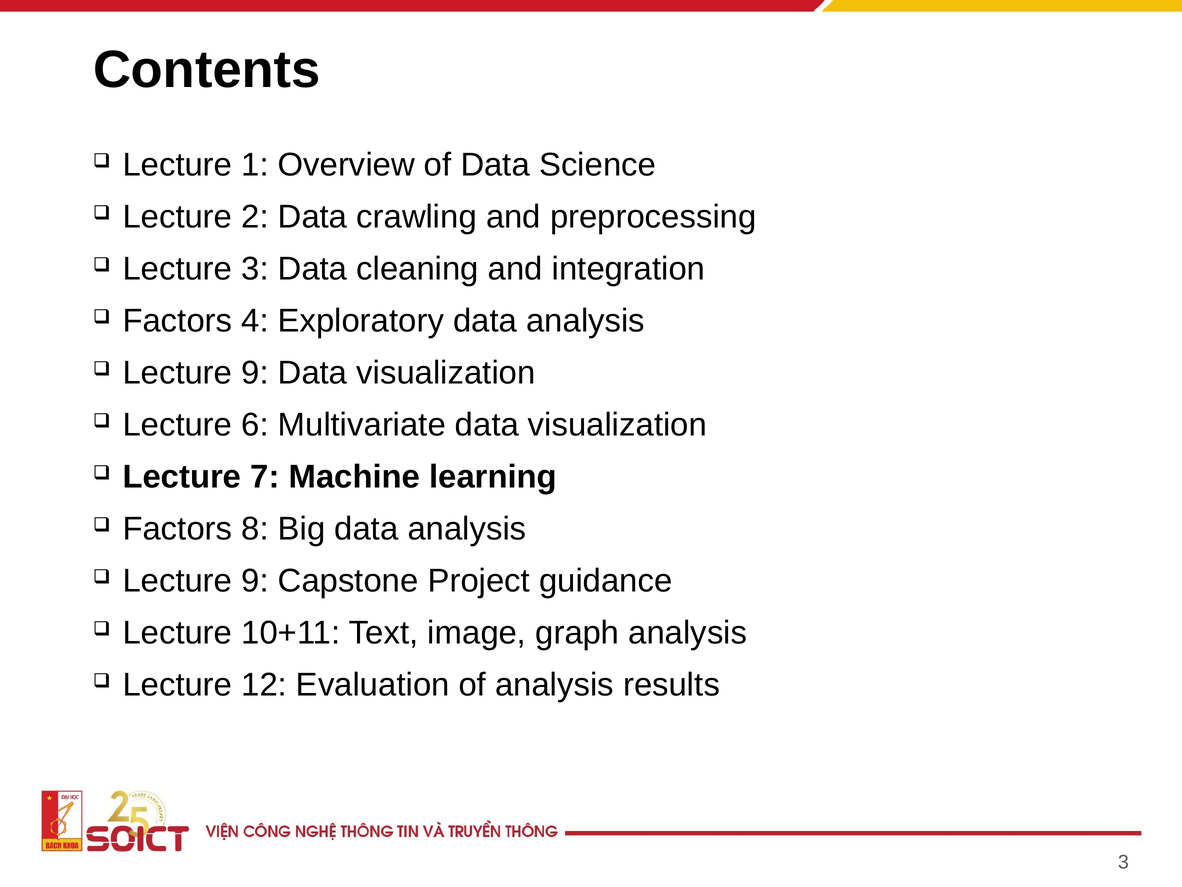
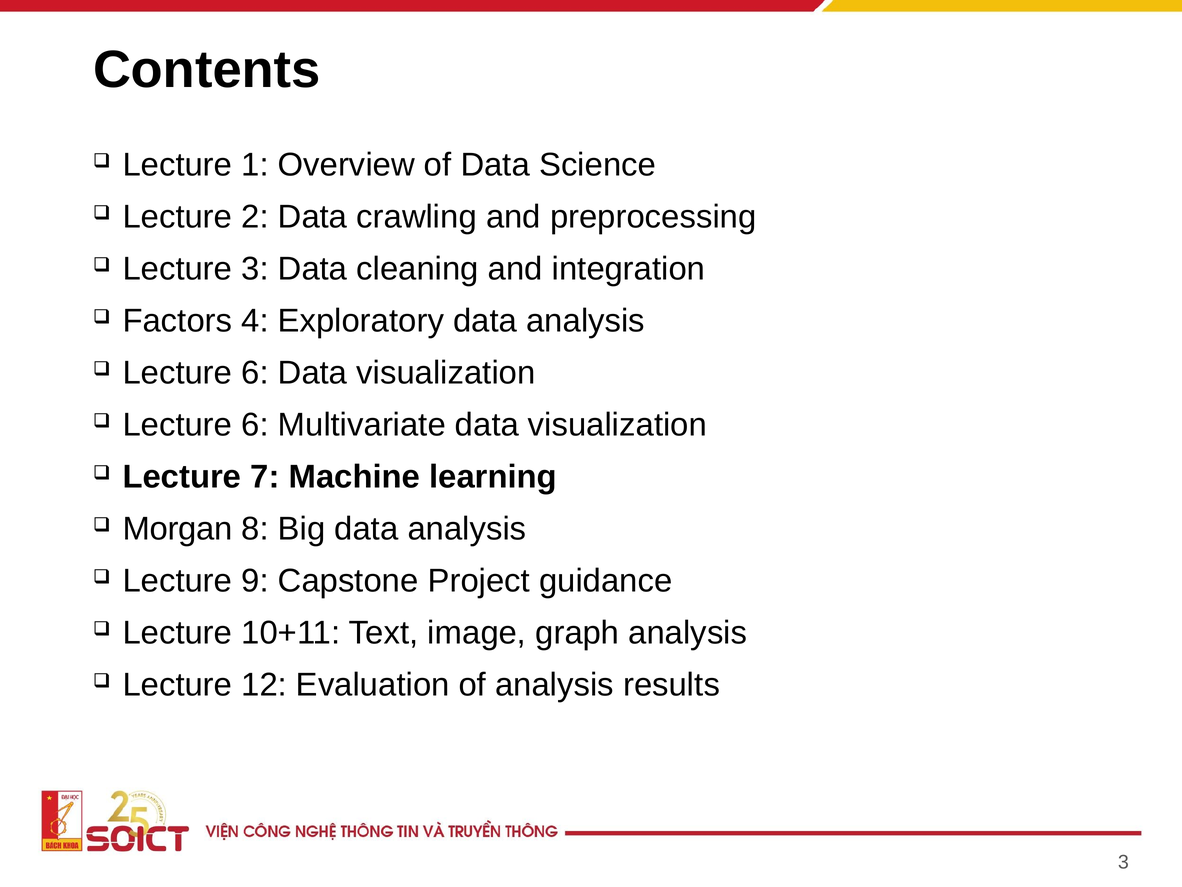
9: 9 -> 6 (255, 373)
Factors: Factors -> Morgan (178, 529)
